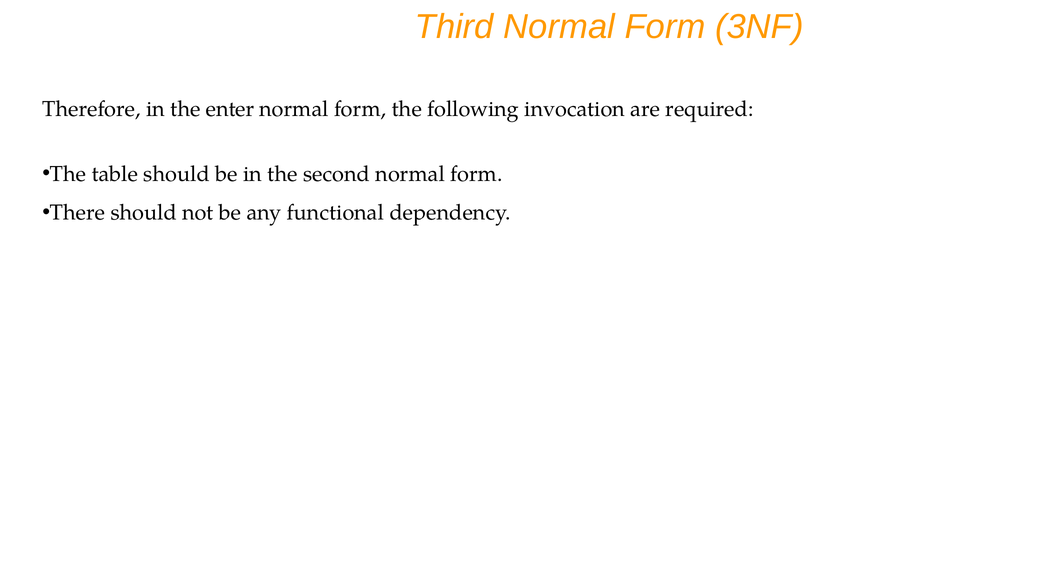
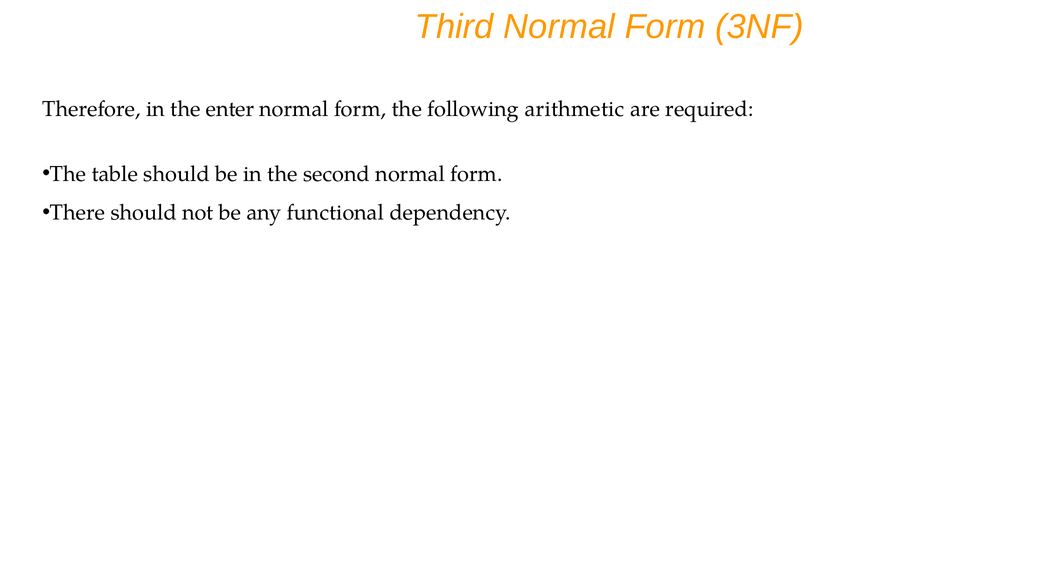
invocation: invocation -> arithmetic (575, 109)
